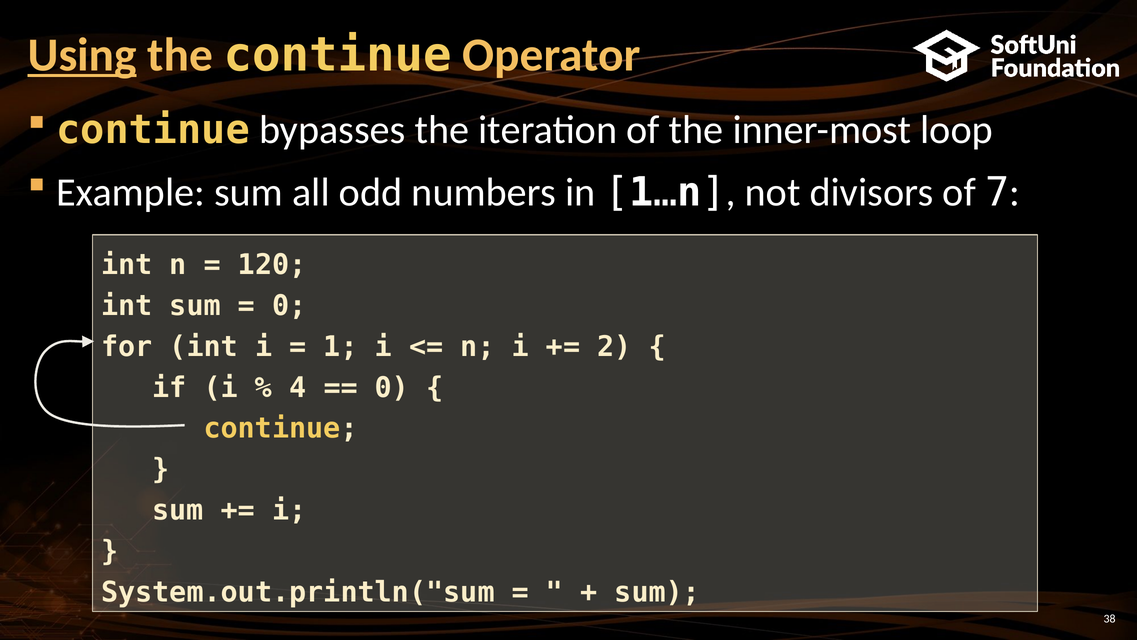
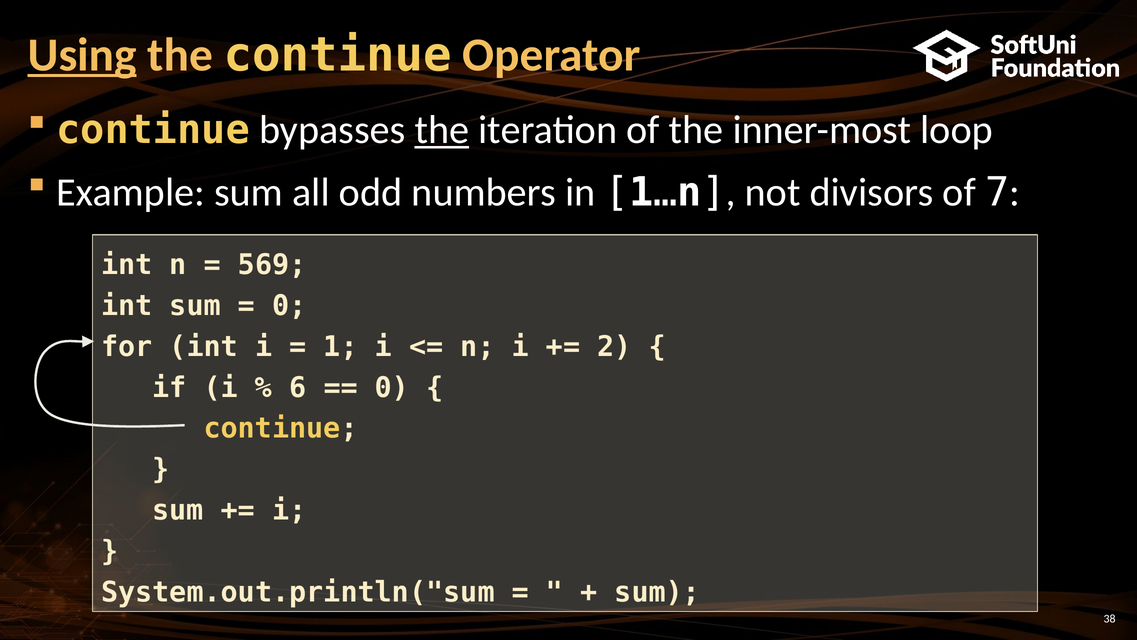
the underline: none -> present (442, 130)
120: 120 -> 569 (272, 265)
4: 4 -> 6 (298, 387)
